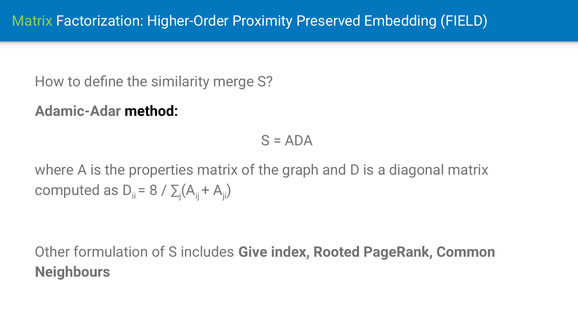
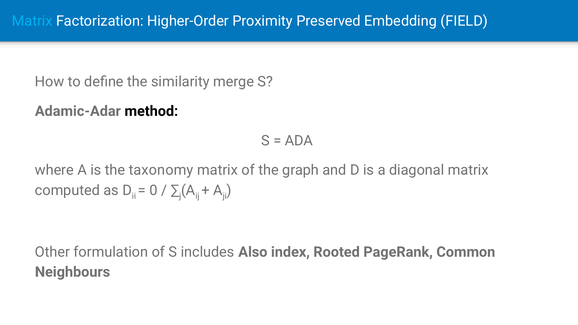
Matrix colour: light green -> light blue (32, 21)
properties: properties -> taxonomy (161, 170)
8: 8 -> 0 (154, 191)
Give: Give -> Also (253, 252)
